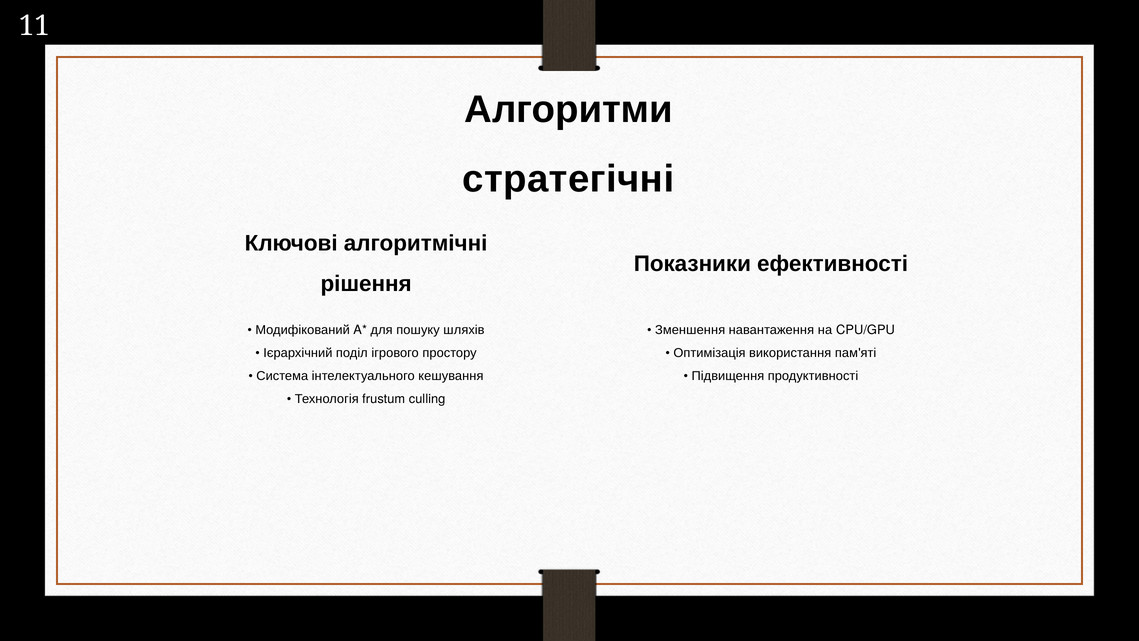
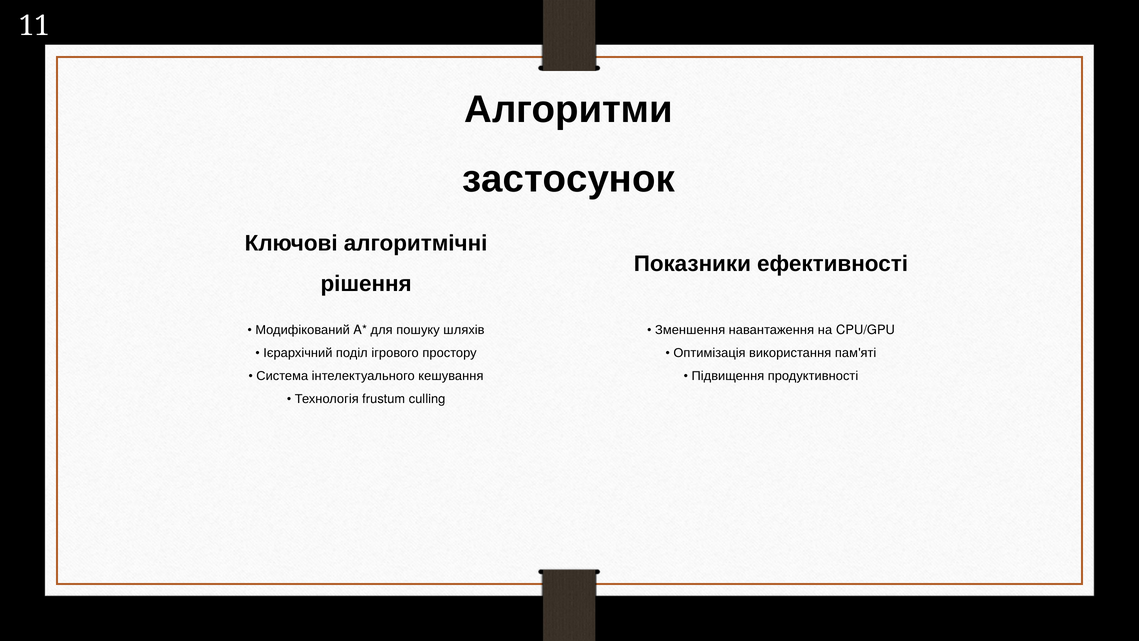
стратегічні: стратегічні -> застосунок (569, 179)
